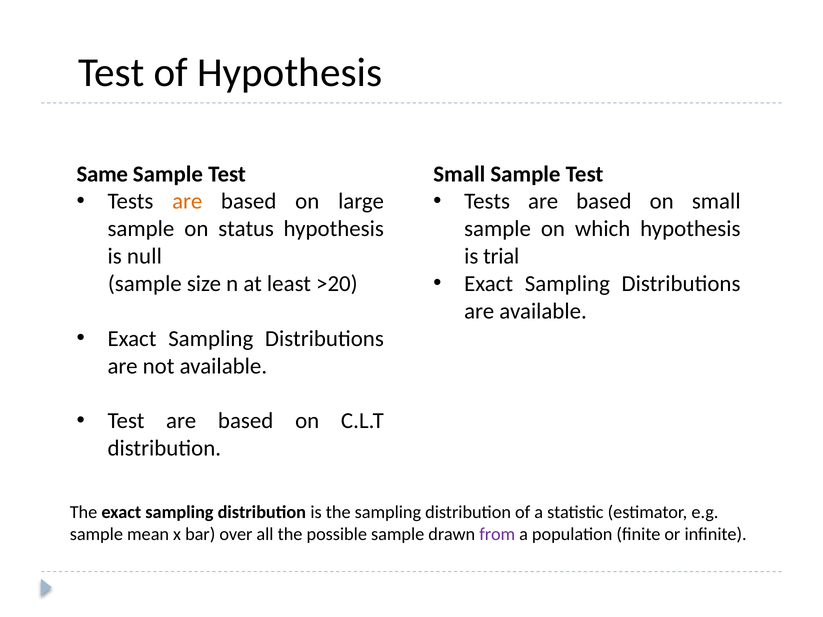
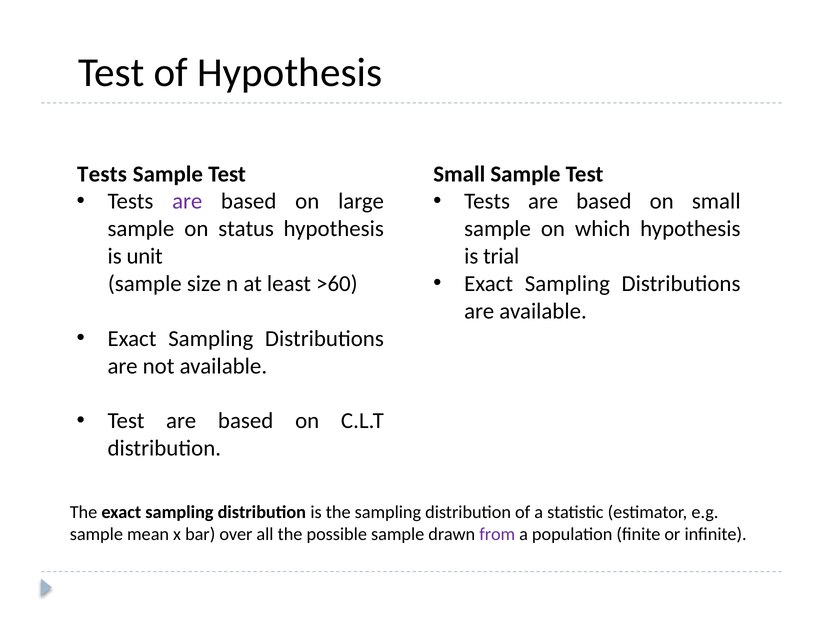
Same: Same -> Tests (102, 174)
are colour: orange -> purple (187, 202)
null: null -> unit (145, 256)
>20: >20 -> >60 (337, 284)
